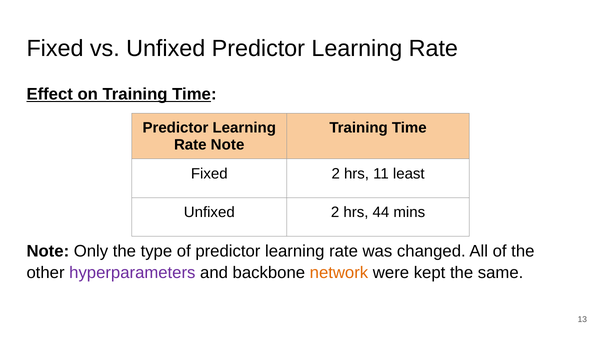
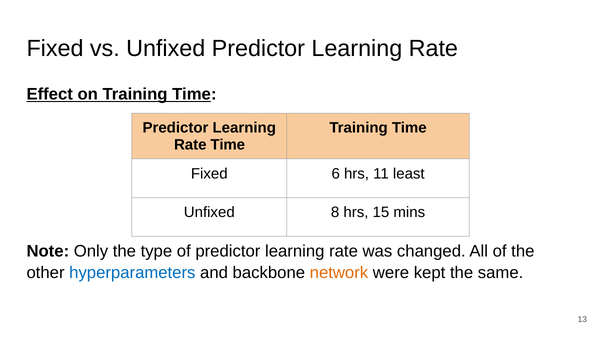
Rate Note: Note -> Time (228, 145)
Fixed 2: 2 -> 6 (336, 174)
Unfixed 2: 2 -> 8 (335, 212)
44: 44 -> 15 (381, 212)
hyperparameters colour: purple -> blue (132, 273)
